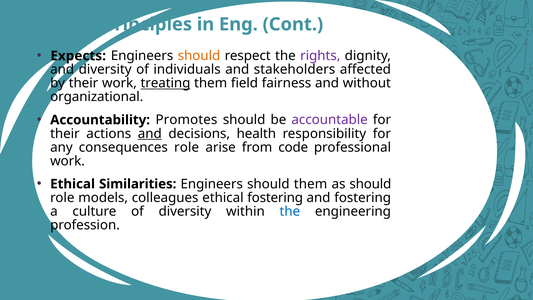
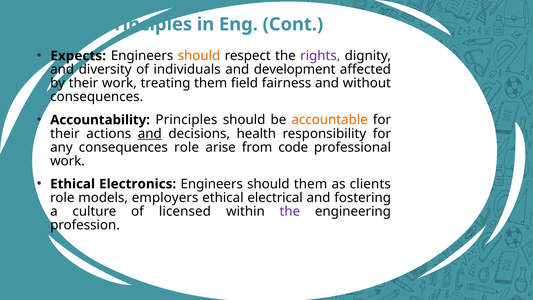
stakeholders: stakeholders -> development (295, 70)
treating underline: present -> none (165, 83)
organizational: organizational -> consequences (97, 97)
Accountability Promotes: Promotes -> Principles (186, 120)
accountable colour: purple -> orange (330, 120)
Similarities: Similarities -> Electronics (138, 184)
as should: should -> clients (370, 184)
colleagues: colleagues -> employers (165, 198)
ethical fostering: fostering -> electrical (275, 198)
of diversity: diversity -> licensed (185, 211)
the colour: blue -> purple (290, 211)
